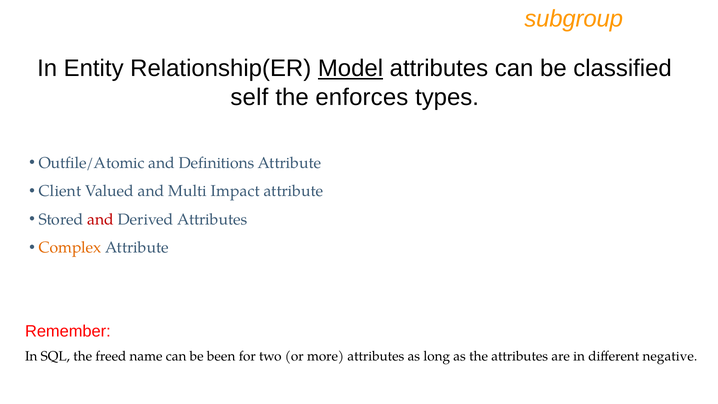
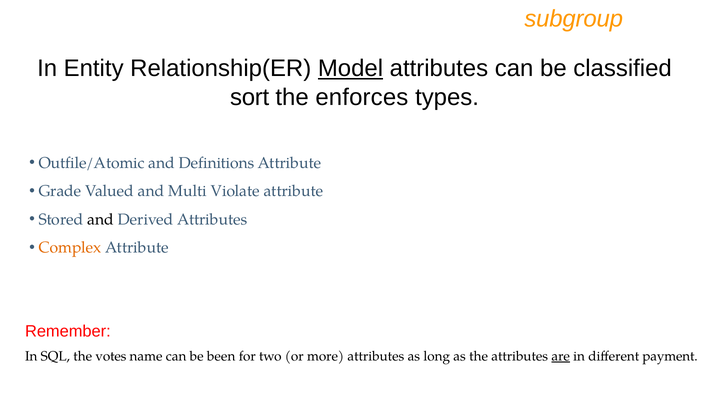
self: self -> sort (250, 97)
Client: Client -> Grade (60, 191)
Impact: Impact -> Violate (235, 191)
and colour: red -> black (101, 219)
freed: freed -> votes (111, 356)
are underline: none -> present (561, 356)
negative: negative -> payment (670, 356)
